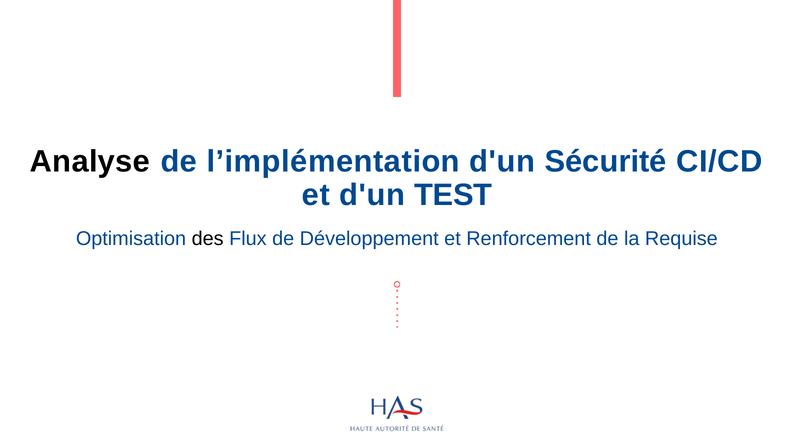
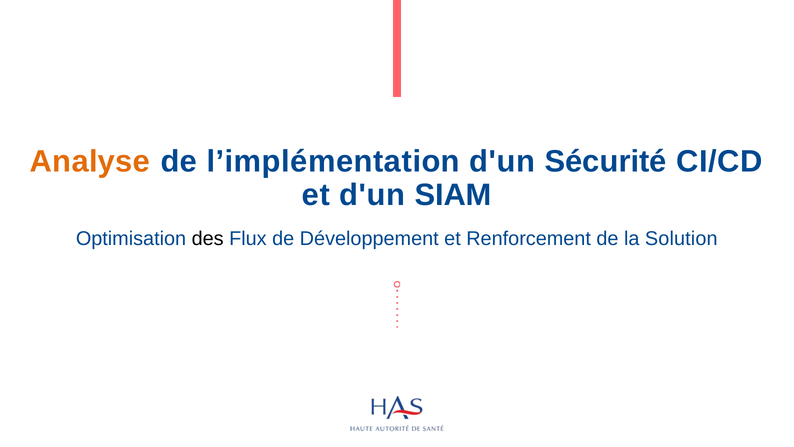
Analyse colour: black -> orange (90, 161)
TEST: TEST -> SIAM (453, 195)
Requise: Requise -> Solution (681, 238)
